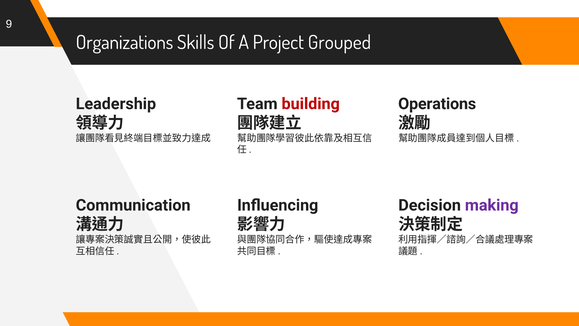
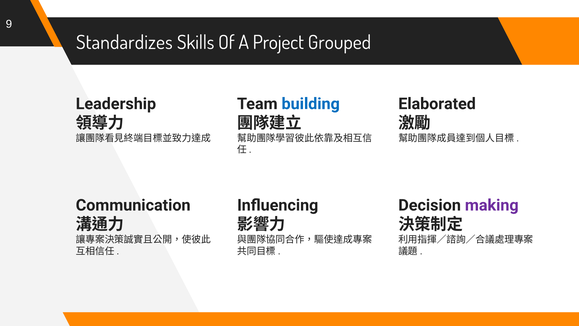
Organizations: Organizations -> Standardizes (124, 43)
building colour: red -> blue (311, 104)
Operations: Operations -> Elaborated (437, 104)
